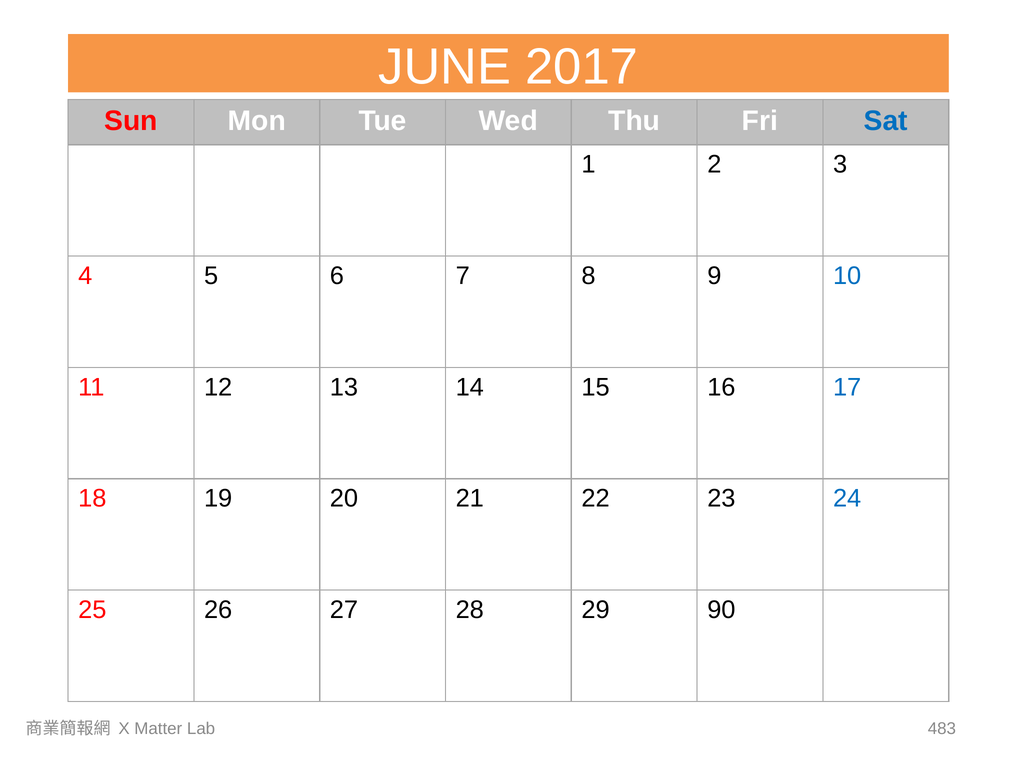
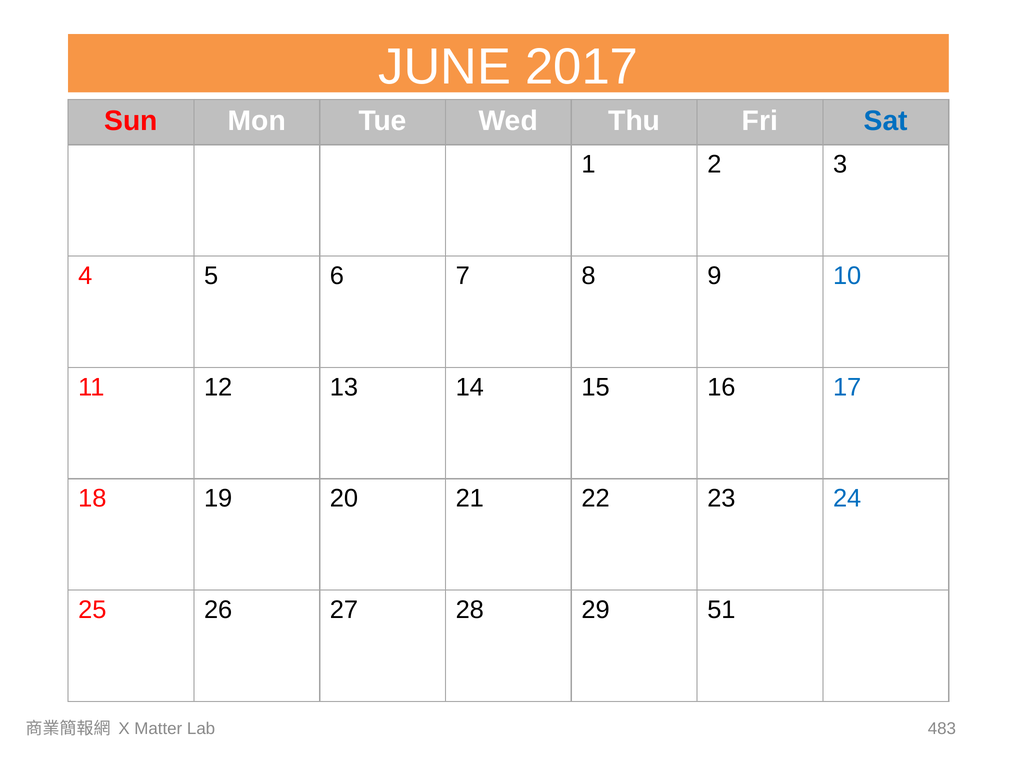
90: 90 -> 51 (721, 610)
